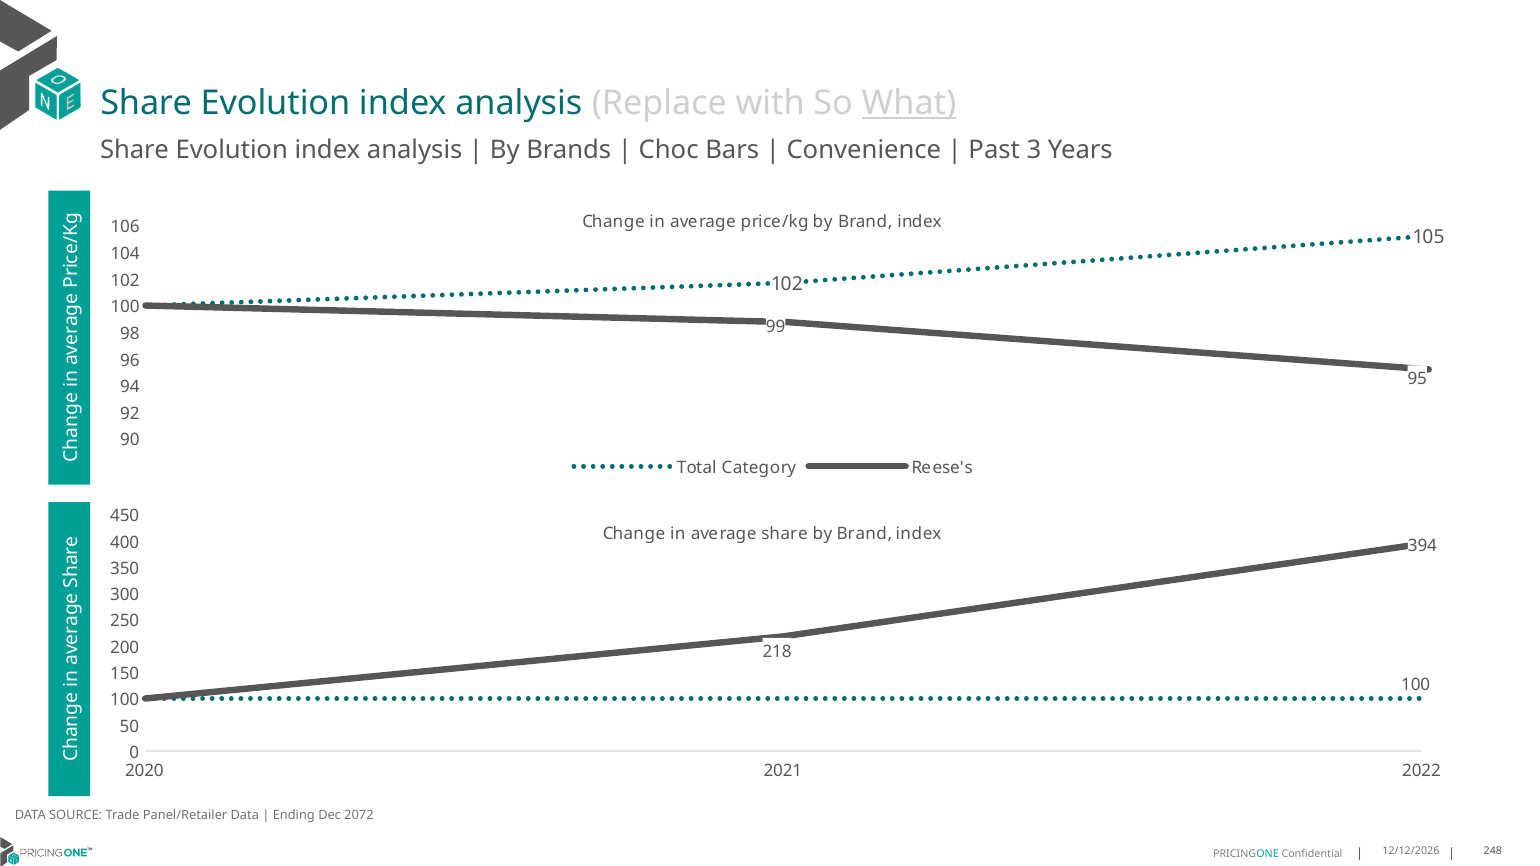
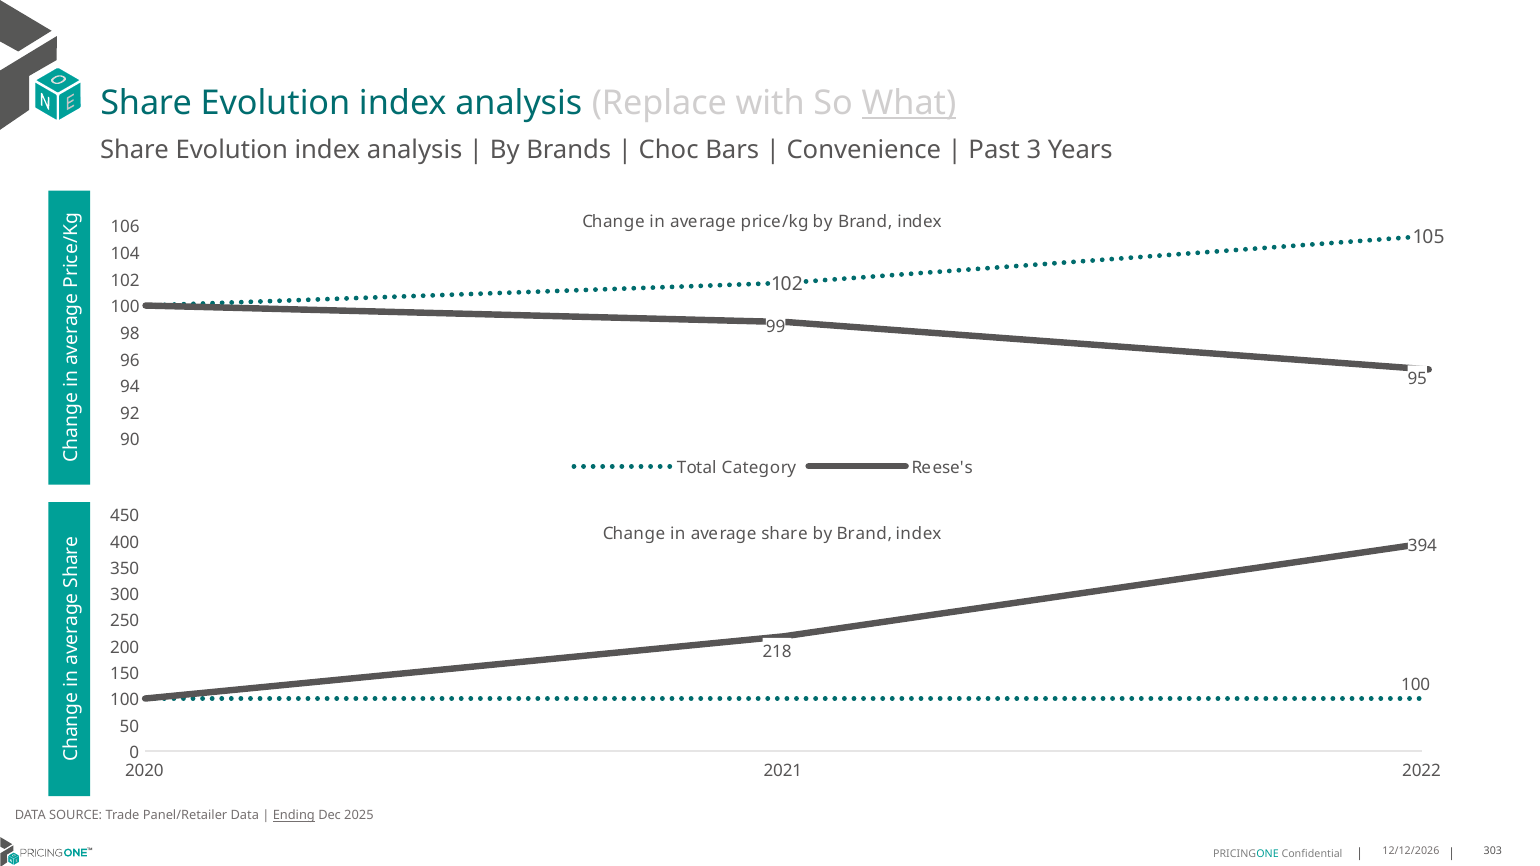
Ending underline: none -> present (294, 816)
2072: 2072 -> 2025 (359, 816)
248: 248 -> 303 (1493, 852)
